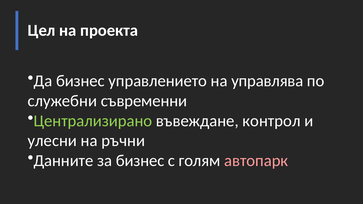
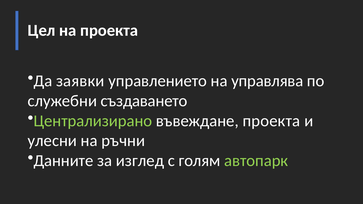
Да бизнес: бизнес -> заявки (80, 81)
съвременни: съвременни -> създаването (144, 101)
въвеждане контрол: контрол -> проекта (271, 121)
за бизнес: бизнес -> изглед (140, 161)
автопарк colour: pink -> light green (256, 161)
